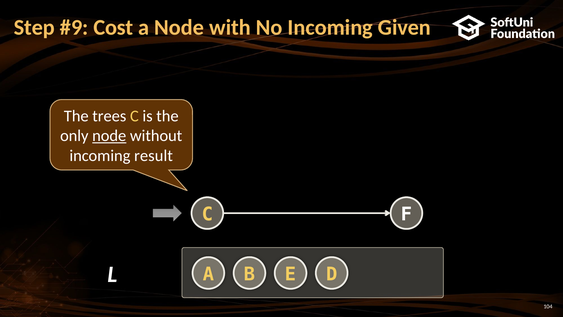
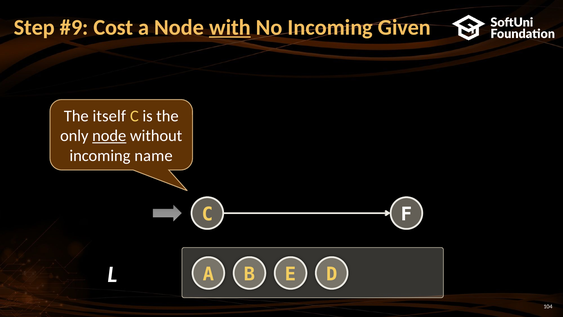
with underline: none -> present (230, 27)
trees: trees -> itself (109, 116)
result: result -> name (153, 156)
